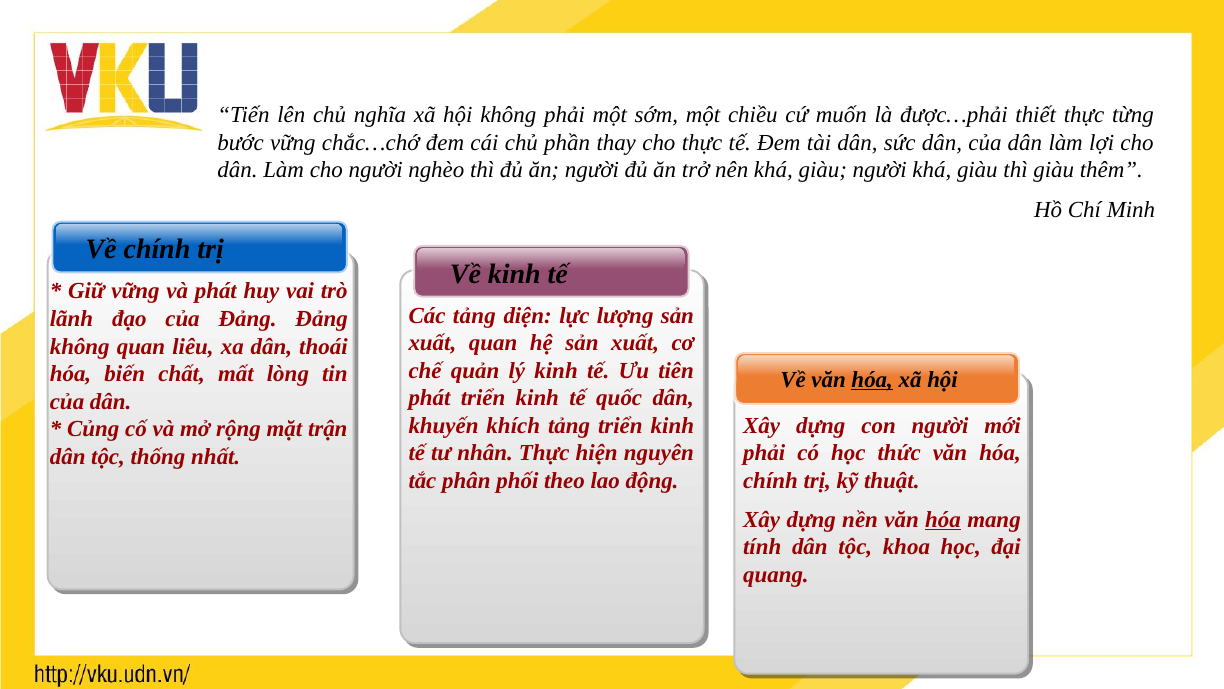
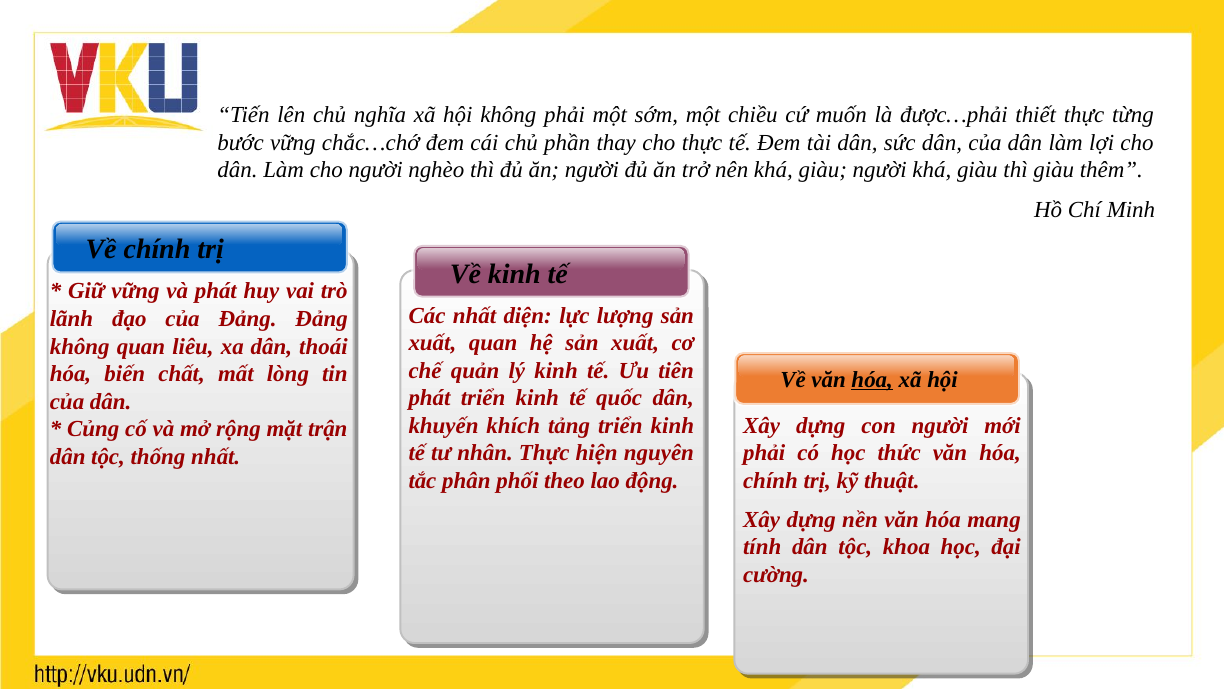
Các tảng: tảng -> nhất (474, 315)
hóa underline: present -> none (943, 519)
quang: quang -> cường (776, 574)
